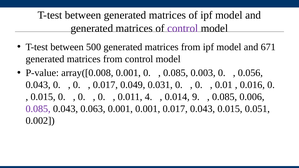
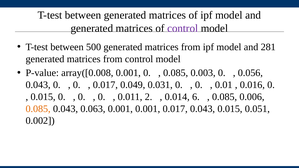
671: 671 -> 281 (268, 47)
4: 4 -> 2 (149, 97)
9: 9 -> 6 (196, 97)
0.085 colour: purple -> orange (38, 109)
